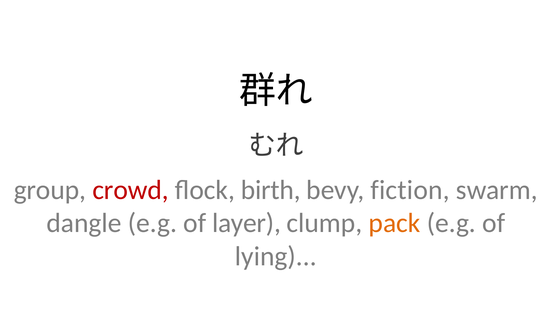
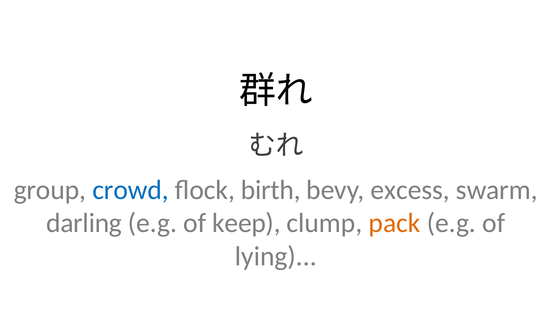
crowd colour: red -> blue (131, 190)
fiction: fiction -> excess (410, 190)
dangle: dangle -> darling (84, 223)
layer: layer -> keep (246, 223)
